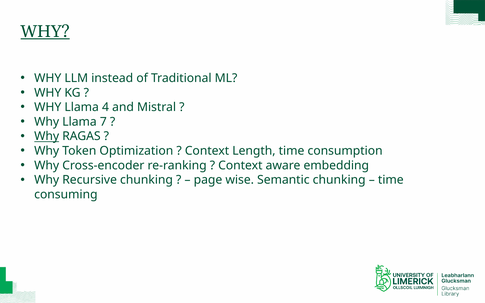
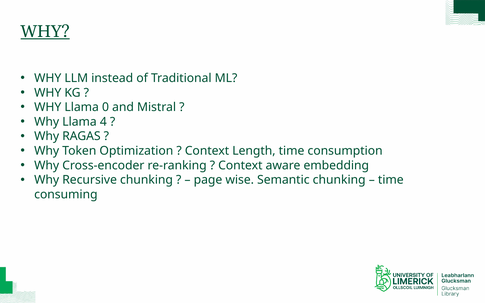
4: 4 -> 0 (106, 107)
7: 7 -> 4 (103, 122)
Why underline: present -> none (47, 136)
